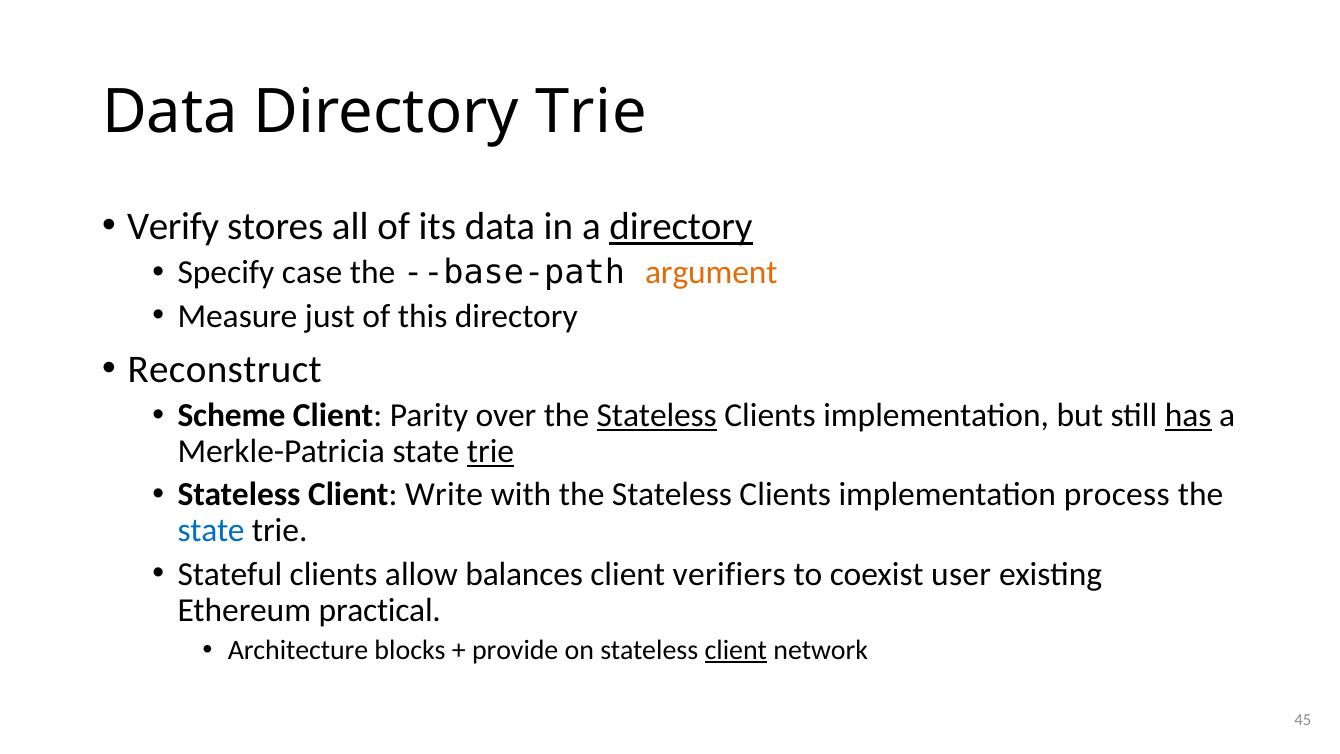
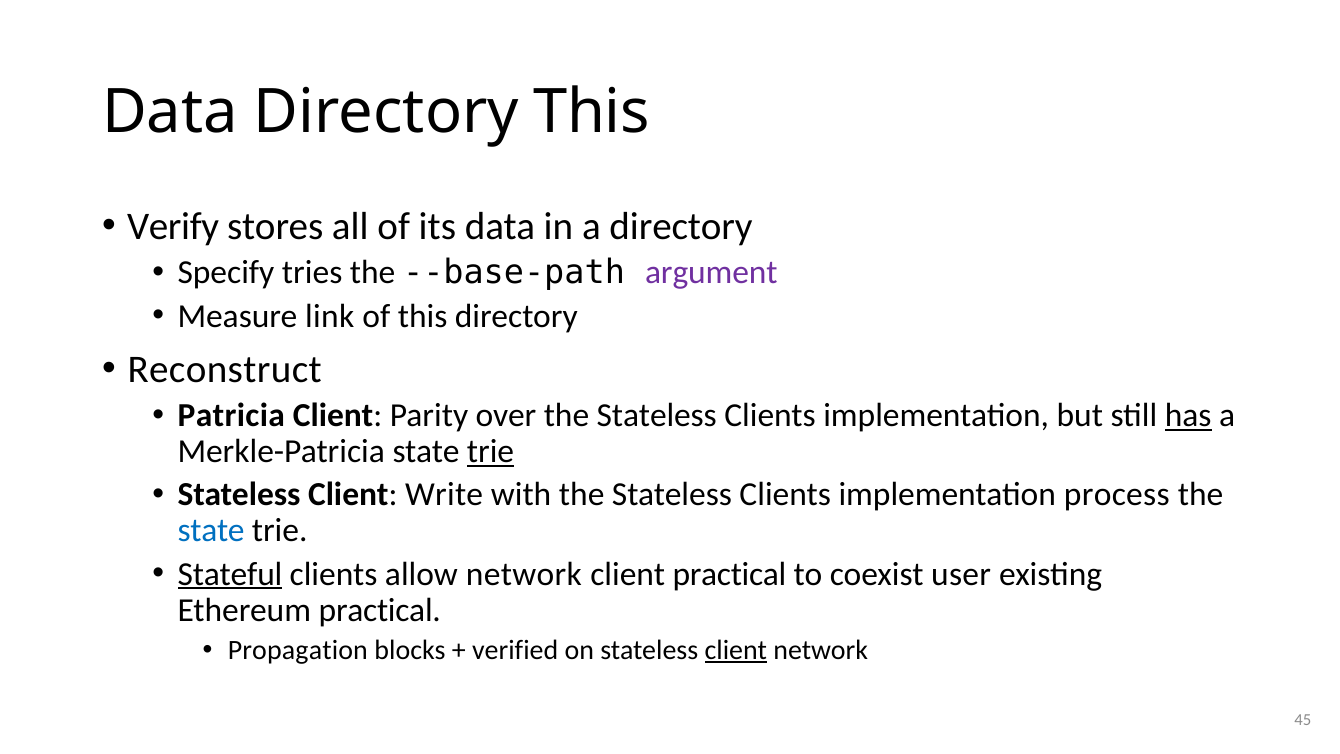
Directory Trie: Trie -> This (592, 113)
directory underline: present -> none (681, 227)
case: case -> tries (312, 273)
argument colour: orange -> purple (711, 273)
just: just -> link (330, 316)
Scheme: Scheme -> Patricia (231, 415)
Stateless underline: present -> none (657, 415)
Stateful underline: none -> present (230, 574)
allow balances: balances -> network (524, 574)
client verifiers: verifiers -> practical (729, 574)
Architecture: Architecture -> Propagation (298, 650)
provide: provide -> verified (515, 650)
